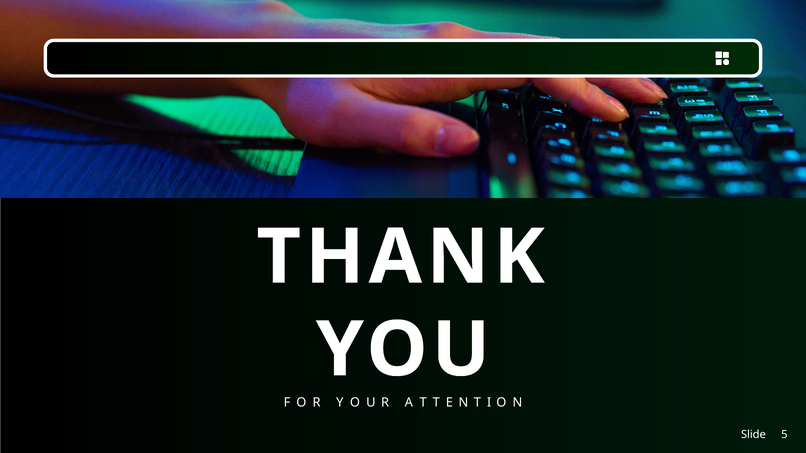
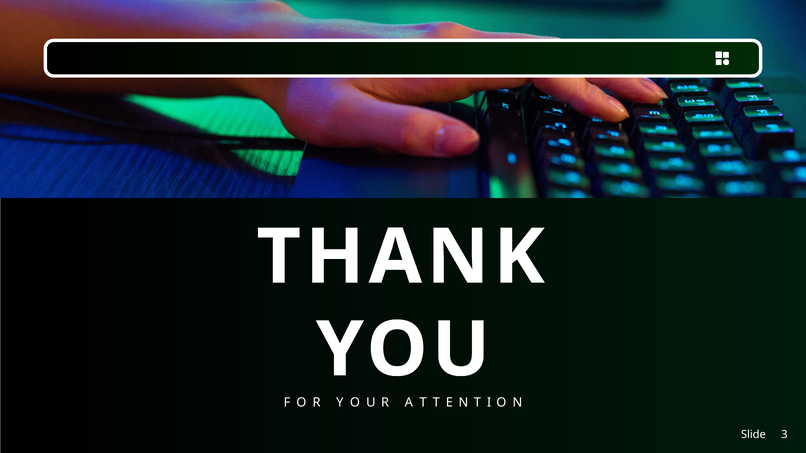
5: 5 -> 3 (784, 435)
